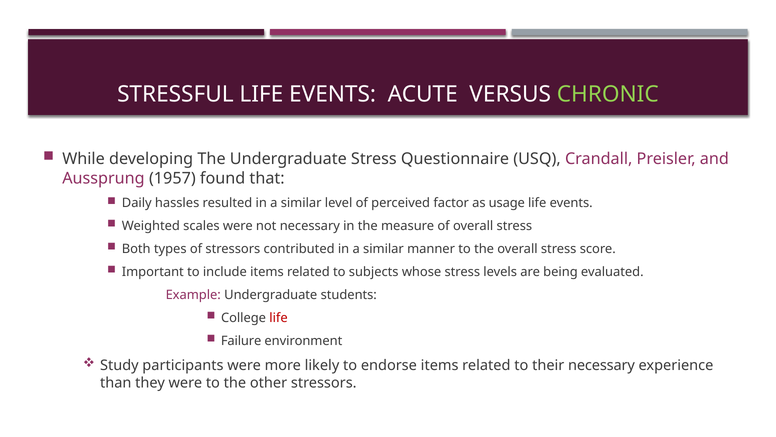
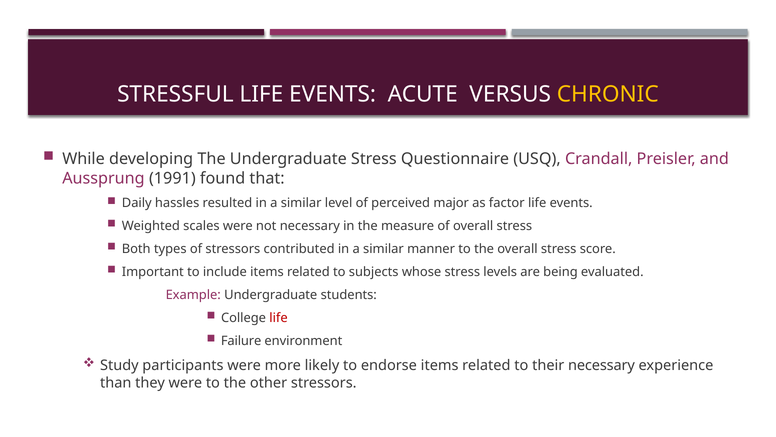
CHRONIC colour: light green -> yellow (608, 94)
1957: 1957 -> 1991 (172, 178)
factor: factor -> major (451, 203)
usage: usage -> factor (507, 203)
